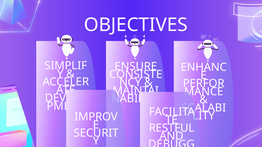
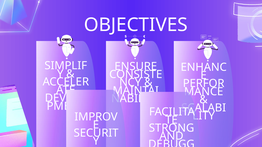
RESTFUL: RESTFUL -> STRONG (172, 128)
